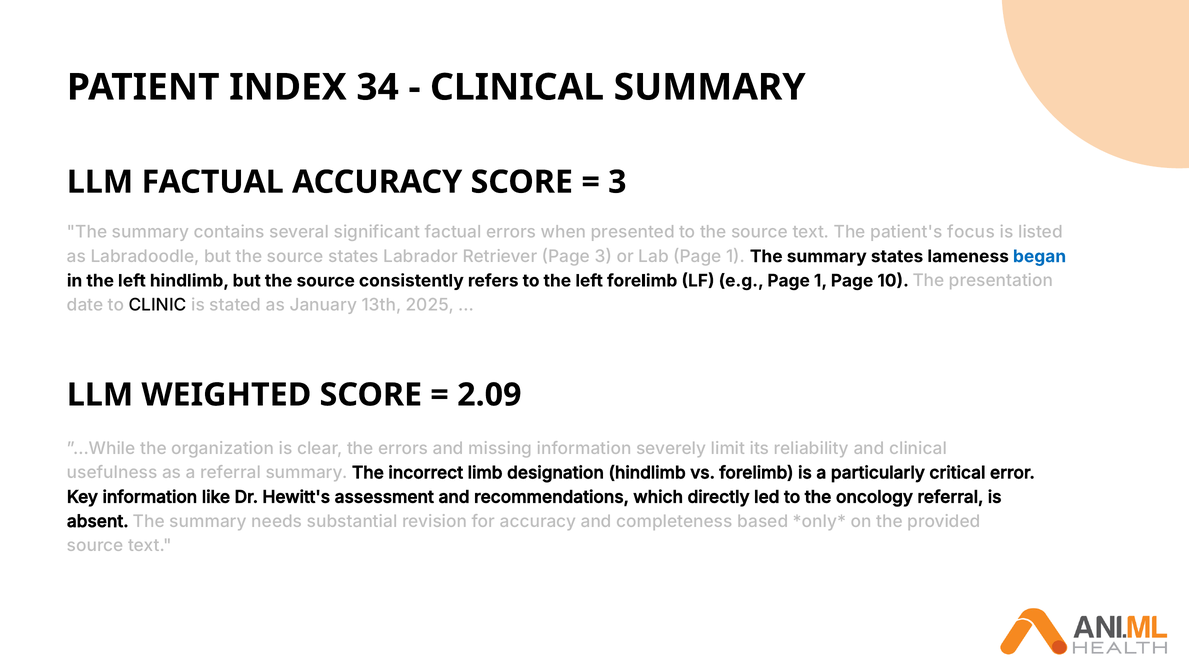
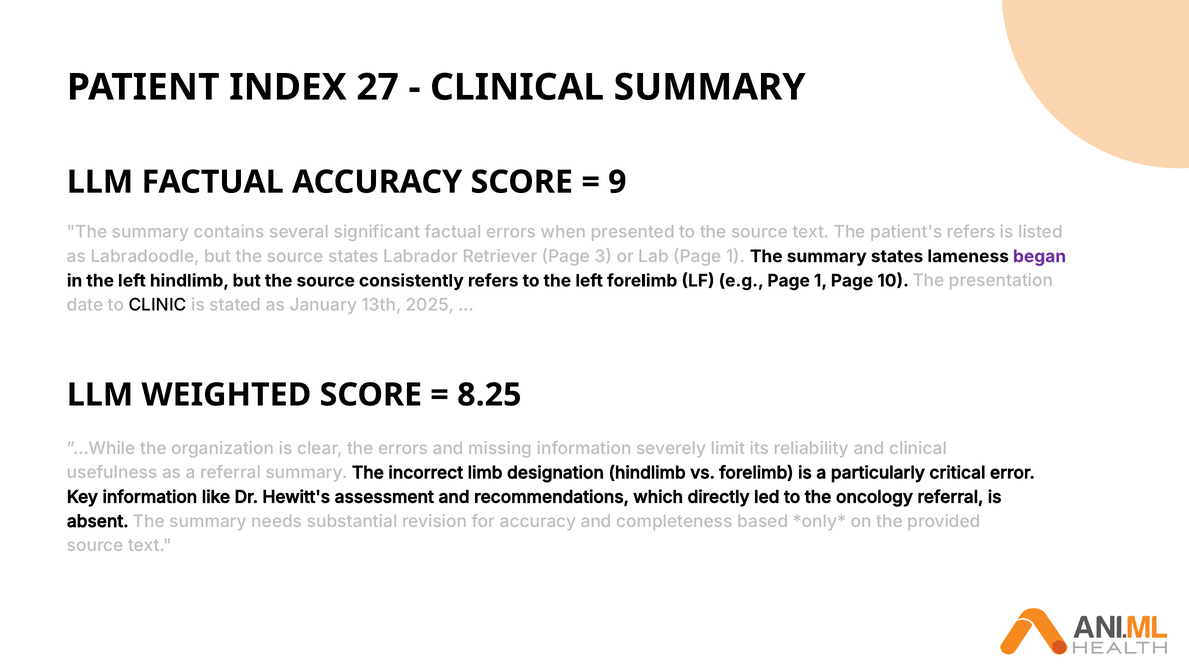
34: 34 -> 27 (378, 87)
3: 3 -> 9 (617, 182)
patient's focus: focus -> refers (971, 232)
began colour: blue -> purple (1040, 256)
2.09: 2.09 -> 8.25 (489, 395)
